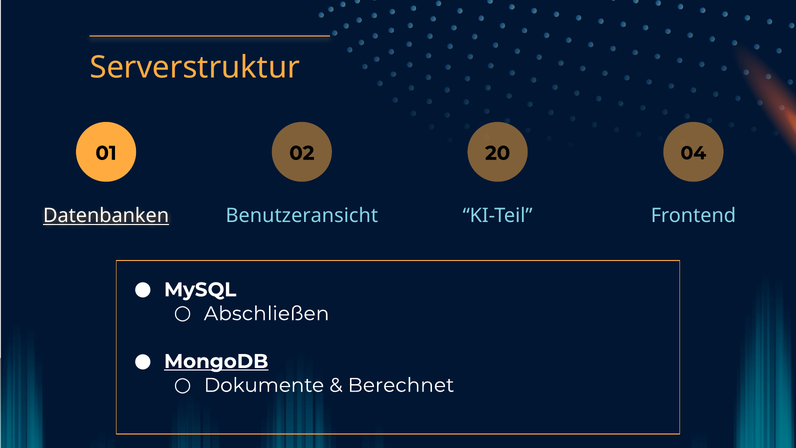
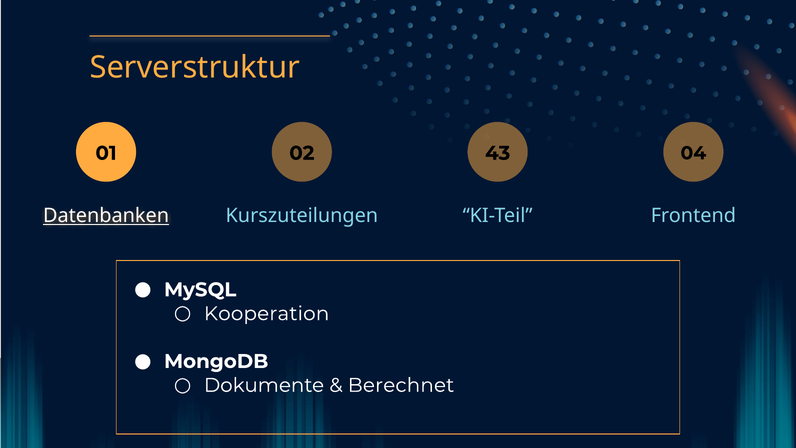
20: 20 -> 43 (498, 153)
Benutzeransicht: Benutzeransicht -> Kurszuteilungen (302, 216)
Abschließen: Abschließen -> Kooperation (267, 313)
MongoDB underline: present -> none (216, 361)
